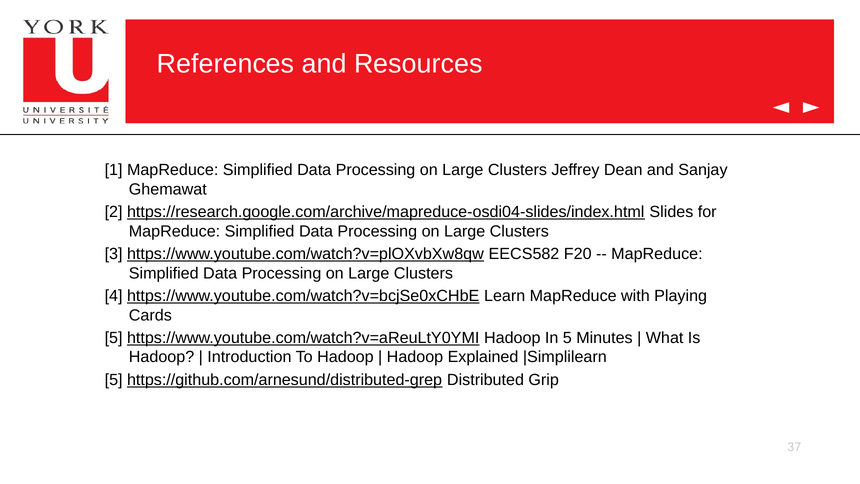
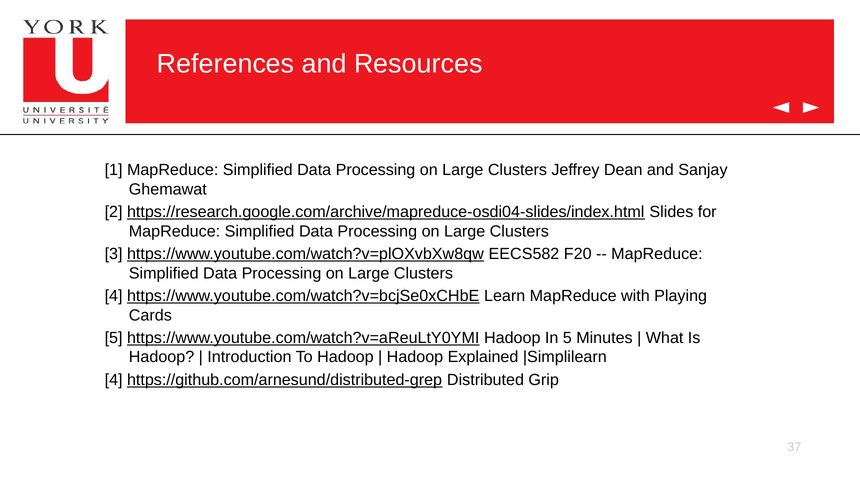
5: 5 -> 4 (114, 380)
